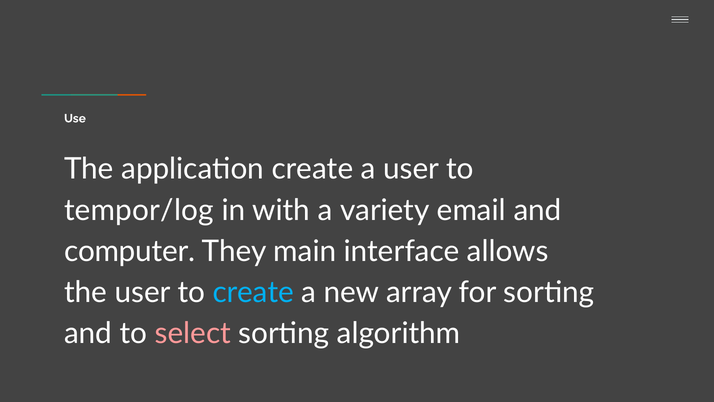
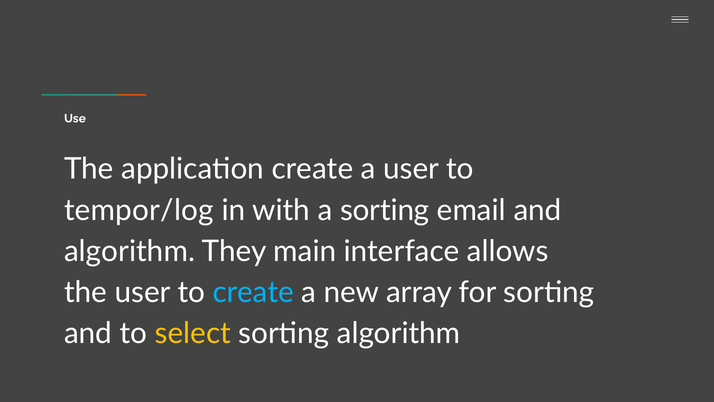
a variety: variety -> sorting (385, 210)
computer: computer -> algorithm (130, 251)
select colour: pink -> yellow (193, 333)
